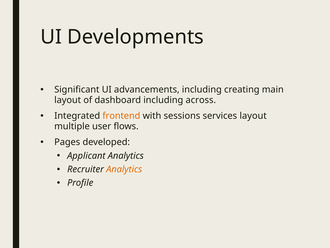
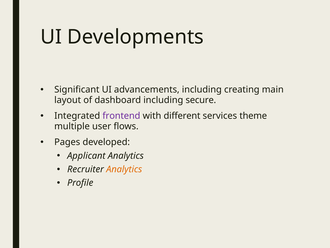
across: across -> secure (201, 100)
frontend colour: orange -> purple (121, 116)
sessions: sessions -> different (182, 116)
services layout: layout -> theme (253, 116)
